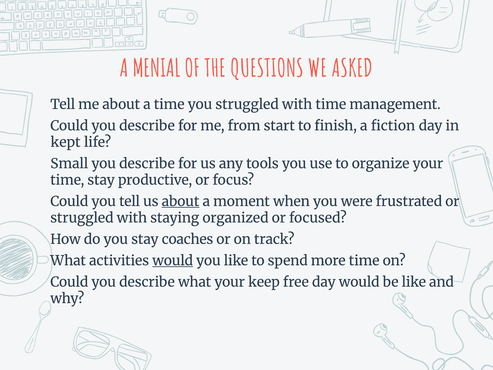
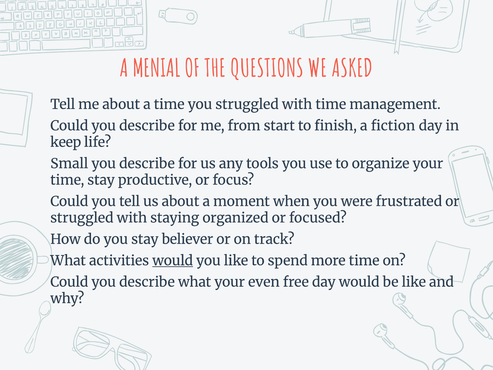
kept: kept -> keep (66, 142)
about underline: present -> none (181, 201)
coaches: coaches -> believer (188, 239)
keep: keep -> even (264, 282)
